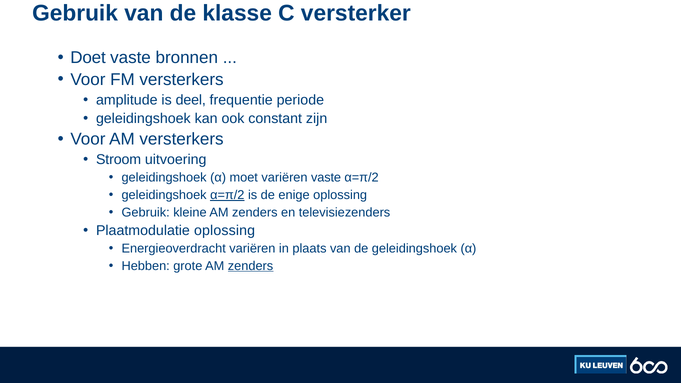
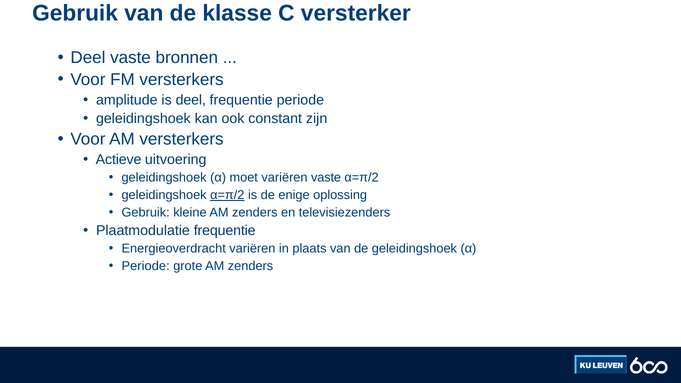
Doet: Doet -> Deel (88, 58)
Stroom: Stroom -> Actieve (119, 160)
Plaatmodulatie oplossing: oplossing -> frequentie (225, 230)
Hebben: Hebben -> Periode (146, 266)
zenders underline: present -> none (251, 266)
